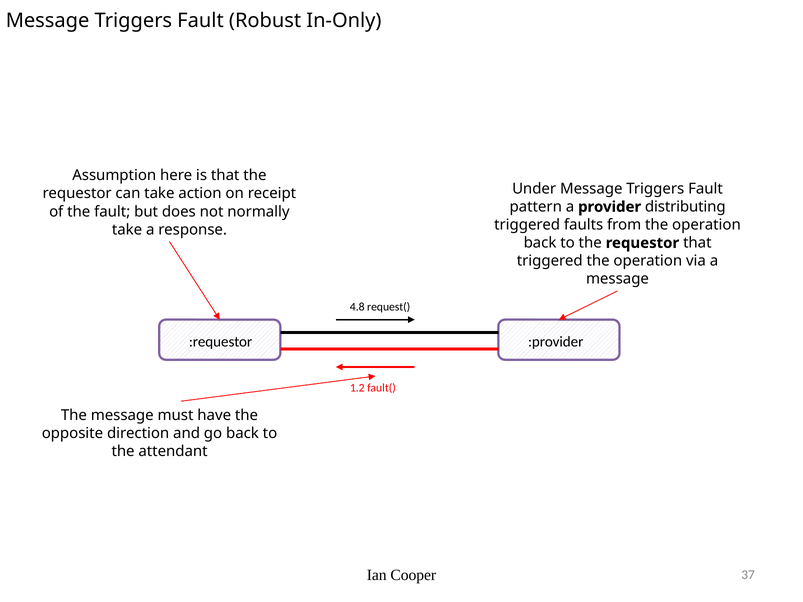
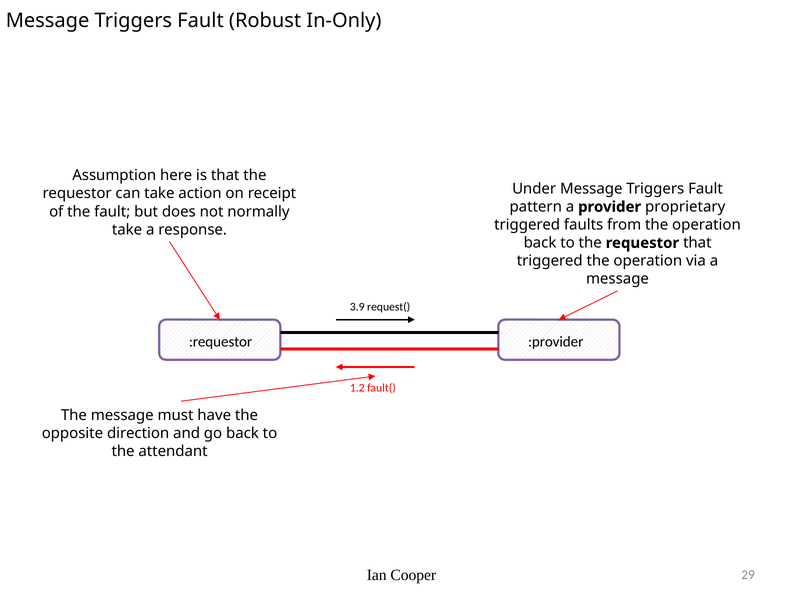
distributing: distributing -> proprietary (685, 207)
4.8: 4.8 -> 3.9 (357, 307)
37: 37 -> 29 (748, 575)
